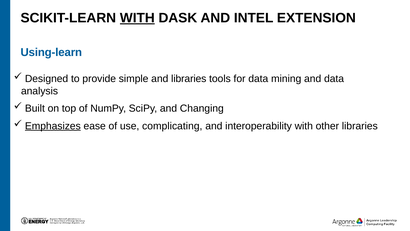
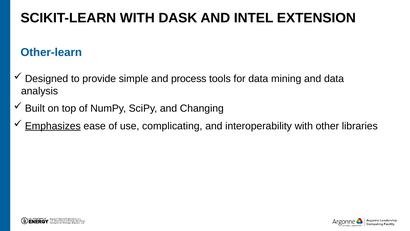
WITH underline: present -> none (137, 18)
Using-learn: Using-learn -> Other-learn (51, 52)
and libraries: libraries -> process (189, 79)
